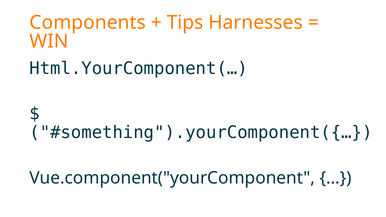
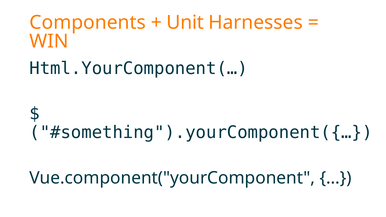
Tips: Tips -> Unit (185, 22)
